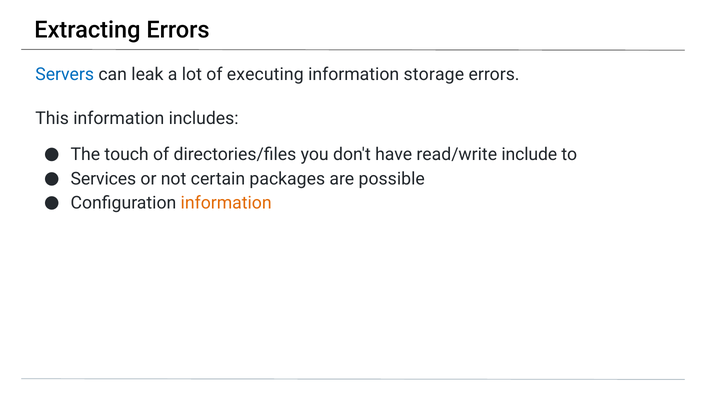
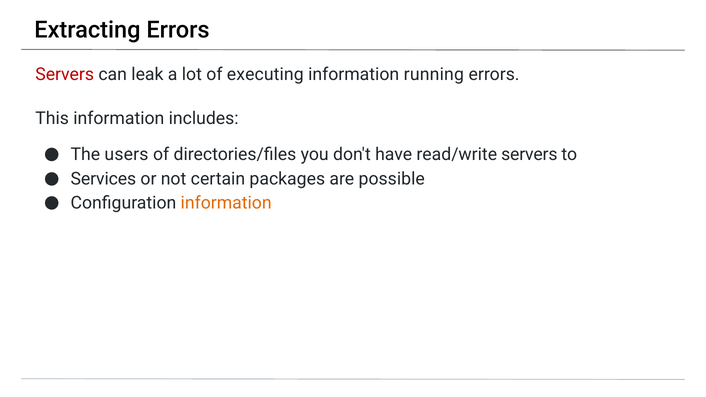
Servers colour: blue -> red (65, 74)
storage: storage -> running (434, 74)
touch: touch -> users (126, 154)
read/write include: include -> servers (529, 154)
